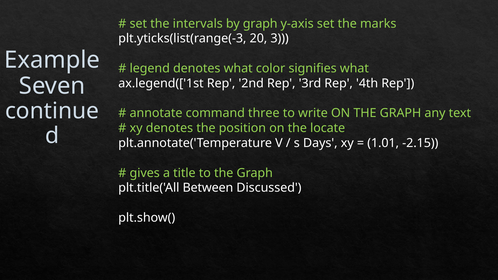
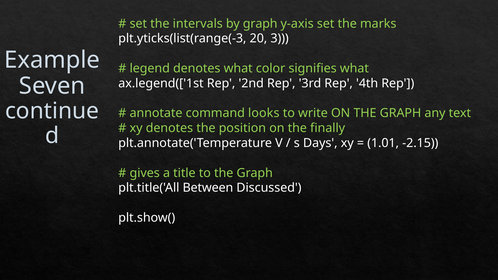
three: three -> looks (264, 113)
locate: locate -> finally (328, 128)
